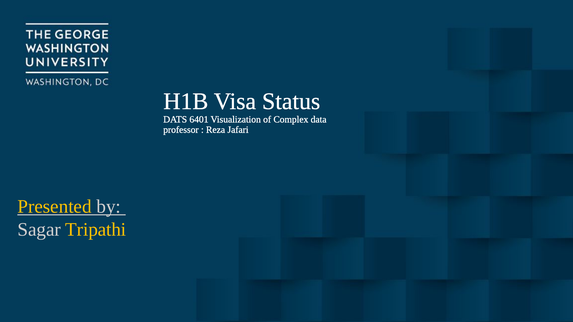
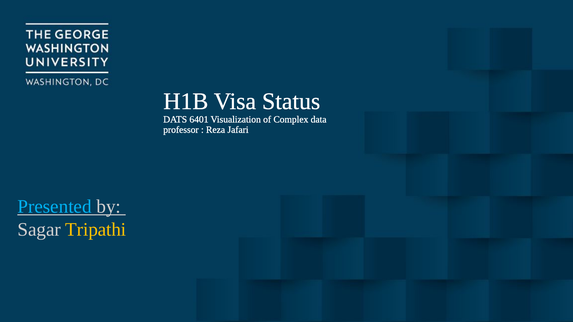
Presented colour: yellow -> light blue (55, 207)
